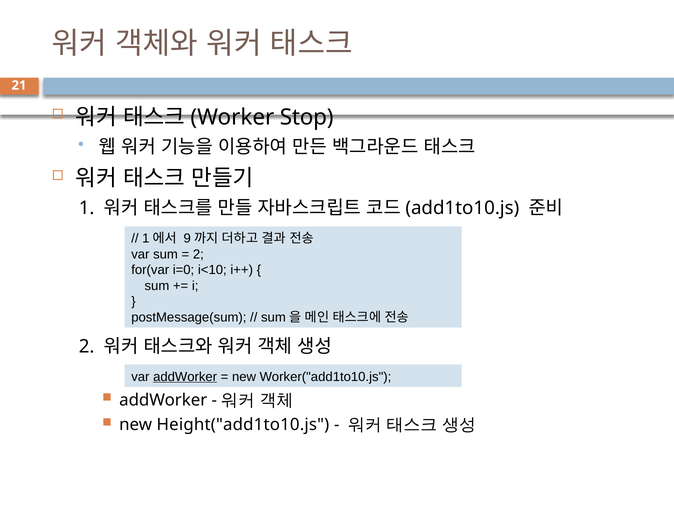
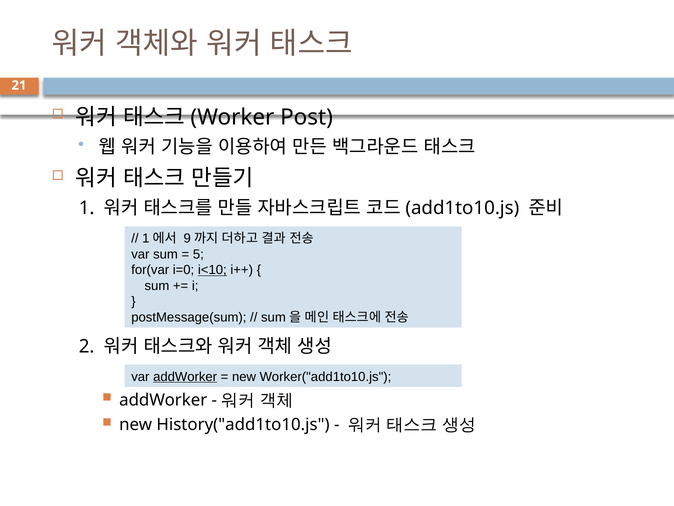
Stop: Stop -> Post (307, 117)
2: 2 -> 5 (198, 254)
i<10 underline: none -> present (212, 270)
Height("add1to10.js: Height("add1to10.js -> History("add1to10.js (243, 424)
